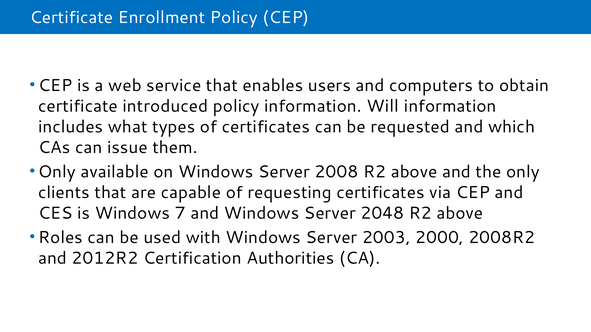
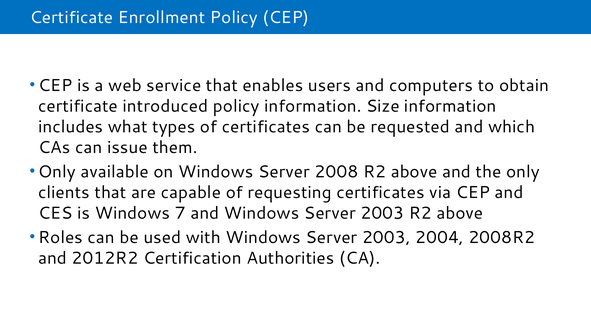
Will: Will -> Size (383, 106)
and Windows Server 2048: 2048 -> 2003 (382, 213)
2000: 2000 -> 2004 (439, 238)
